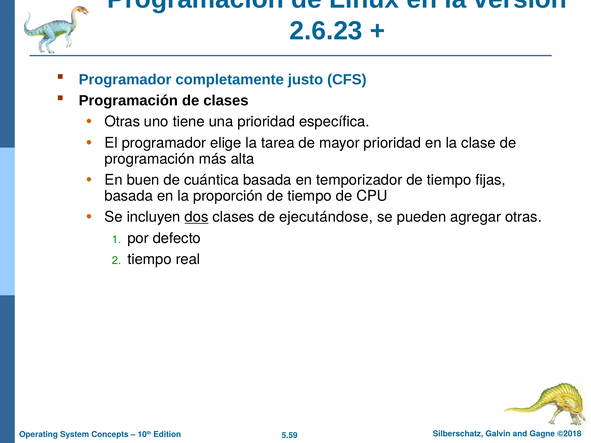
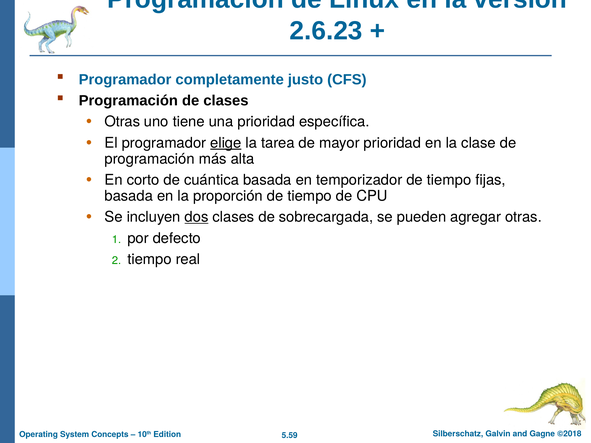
elige underline: none -> present (226, 143)
buen: buen -> corto (143, 180)
ejecutándose: ejecutándose -> sobrecargada (326, 217)
